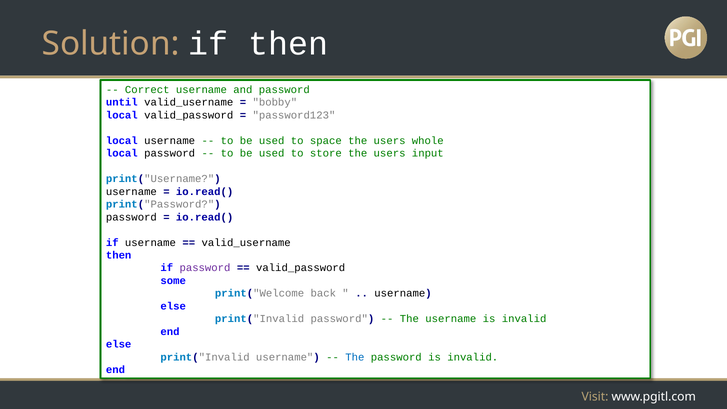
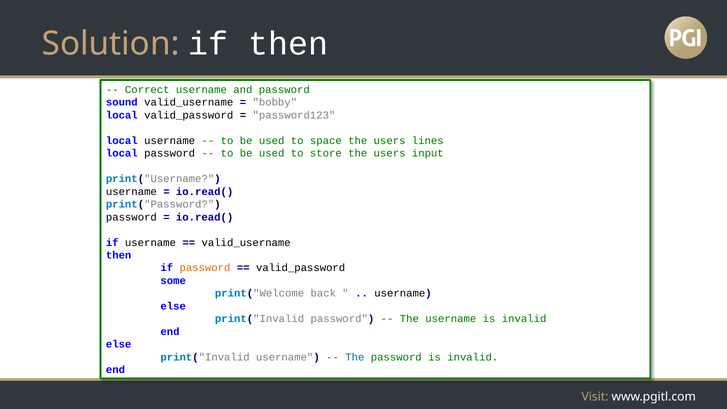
until: until -> sound (122, 102)
whole: whole -> lines (428, 141)
password colour: purple -> orange (205, 268)
